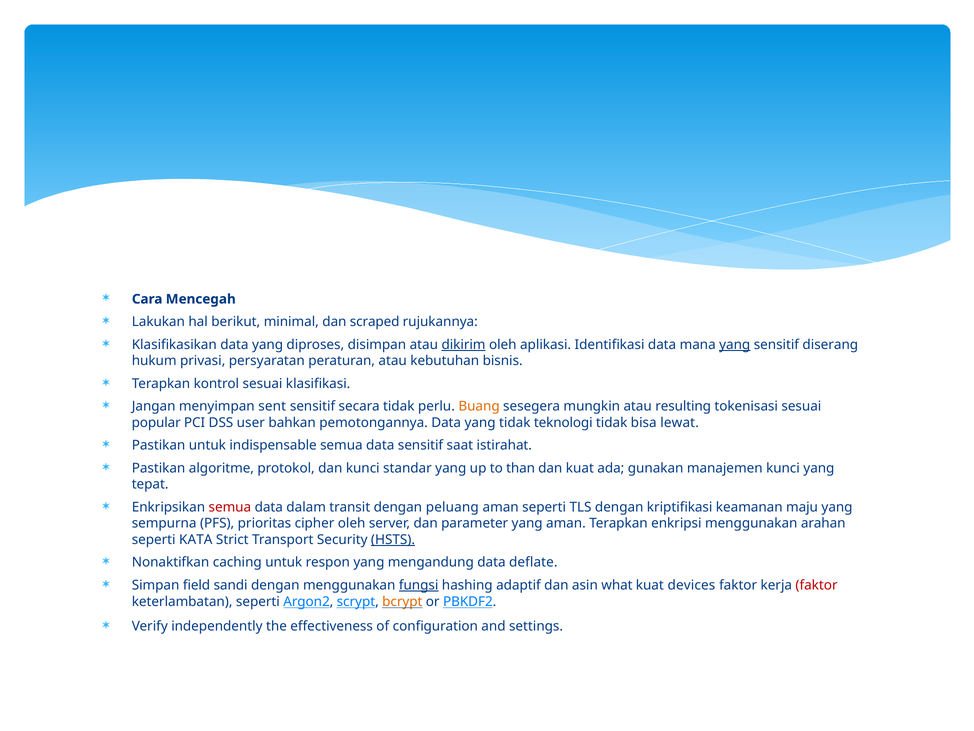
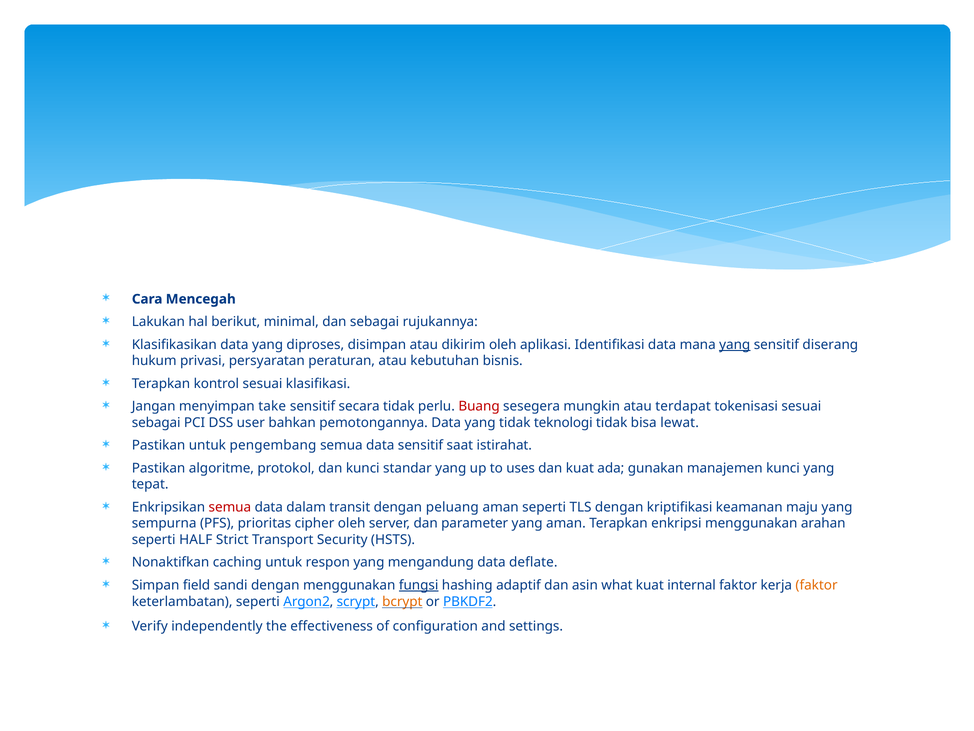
dan scraped: scraped -> sebagai (375, 322)
dikirim underline: present -> none (464, 344)
sent: sent -> take (272, 406)
Buang colour: orange -> red (479, 406)
resulting: resulting -> terdapat (683, 406)
popular: popular -> sebagai (156, 422)
indispensable: indispensable -> pengembang (273, 445)
than: than -> uses (521, 468)
KATA: KATA -> HALF (196, 539)
HSTS underline: present -> none (393, 539)
devices: devices -> internal (692, 585)
faktor colour: red -> orange (817, 585)
